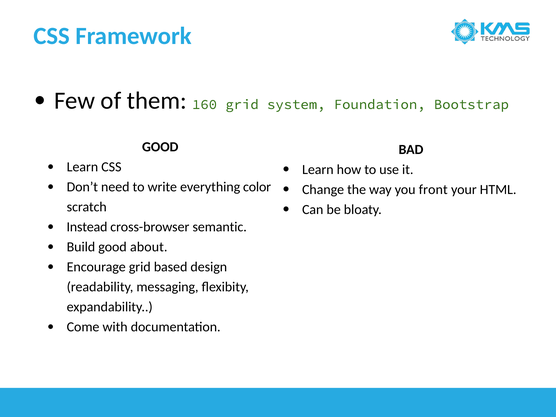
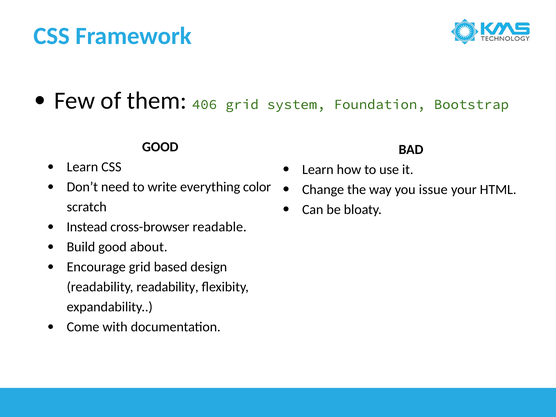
160: 160 -> 406 (205, 104)
front: front -> issue (433, 190)
semantic: semantic -> readable (220, 227)
readability messaging: messaging -> readability (168, 287)
